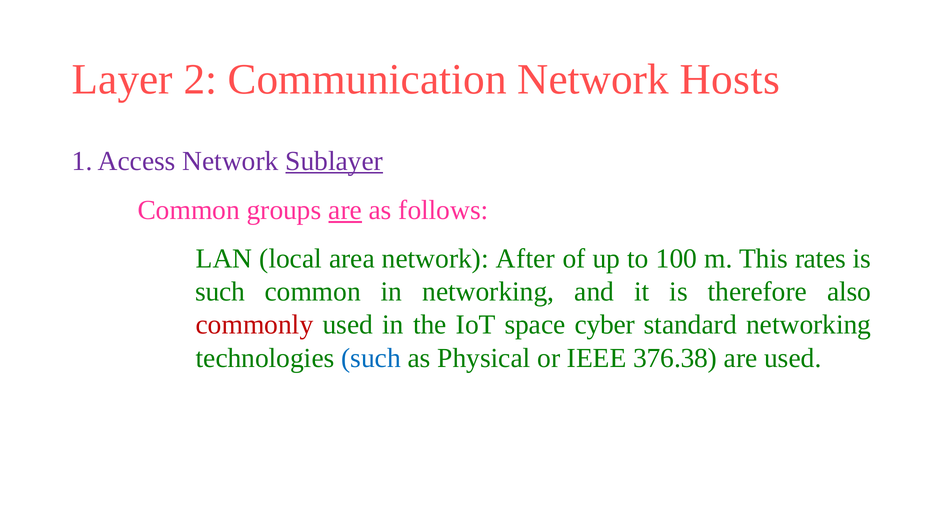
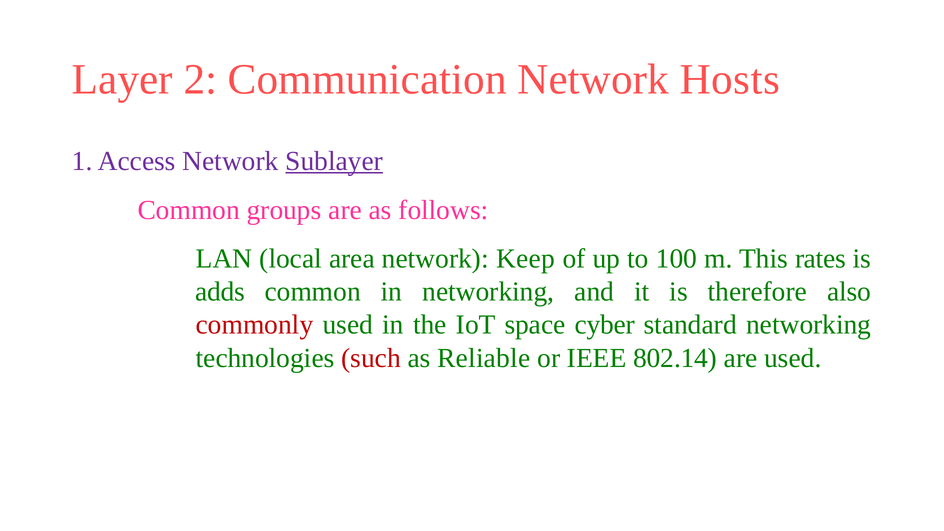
are underline: present -> none (345, 210)
After: After -> Keep (525, 259)
such: such -> adds (220, 292)
such colour: blue -> red (371, 358)
Physical: Physical -> Reliable (484, 358)
376.38: 376.38 -> 802.14 (675, 358)
